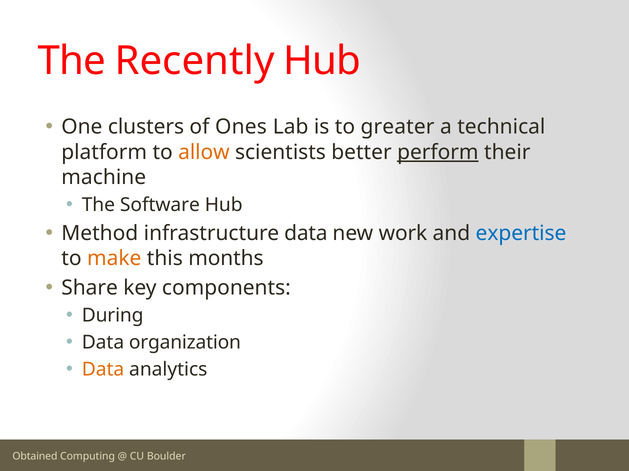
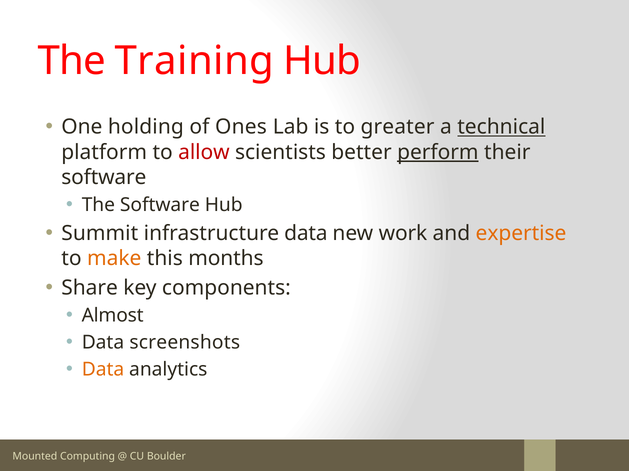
Recently: Recently -> Training (194, 61)
clusters: clusters -> holding (146, 127)
technical underline: none -> present (501, 127)
allow colour: orange -> red (204, 152)
machine: machine -> software (104, 178)
Method: Method -> Summit (100, 234)
expertise colour: blue -> orange (521, 234)
During: During -> Almost (113, 316)
organization: organization -> screenshots (185, 343)
Obtained: Obtained -> Mounted (35, 457)
